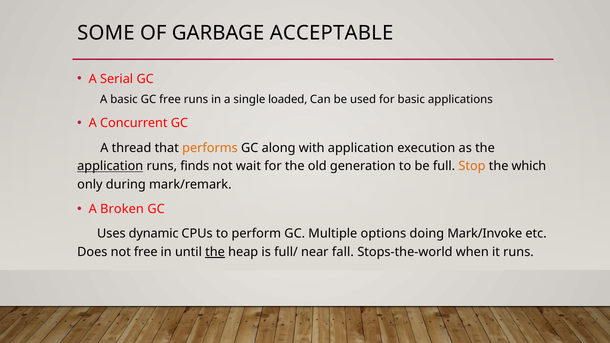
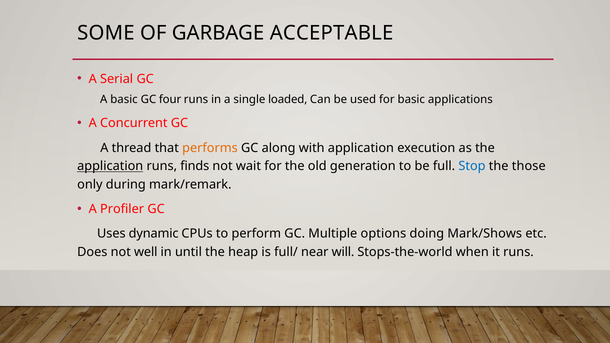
GC free: free -> four (170, 99)
Stop colour: orange -> blue (472, 166)
which: which -> those (529, 166)
Broken: Broken -> Profiler (122, 209)
Mark/Invoke: Mark/Invoke -> Mark/Shows (485, 234)
not free: free -> well (146, 252)
the underline: present -> none (215, 252)
fall: fall -> will (343, 252)
